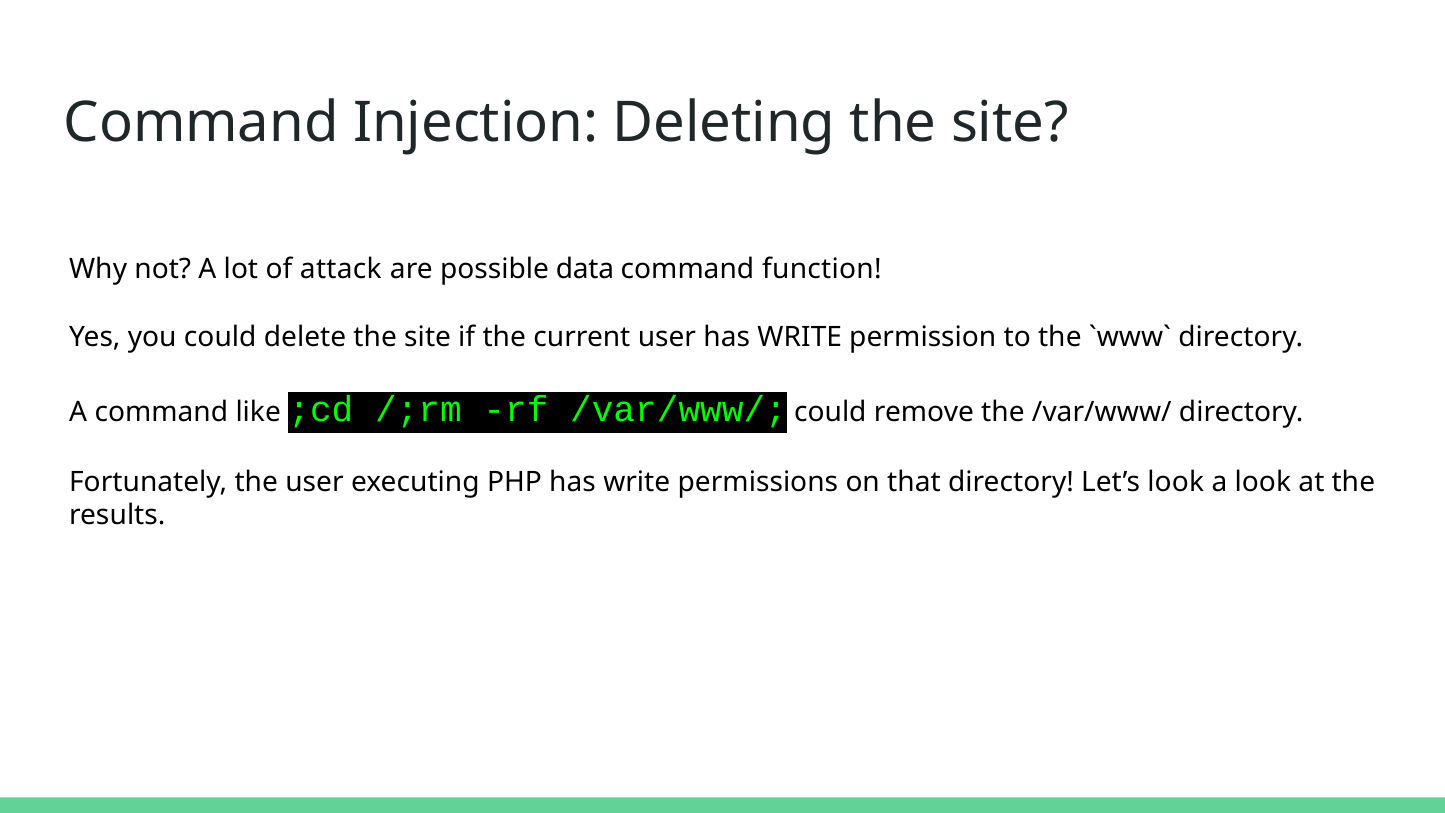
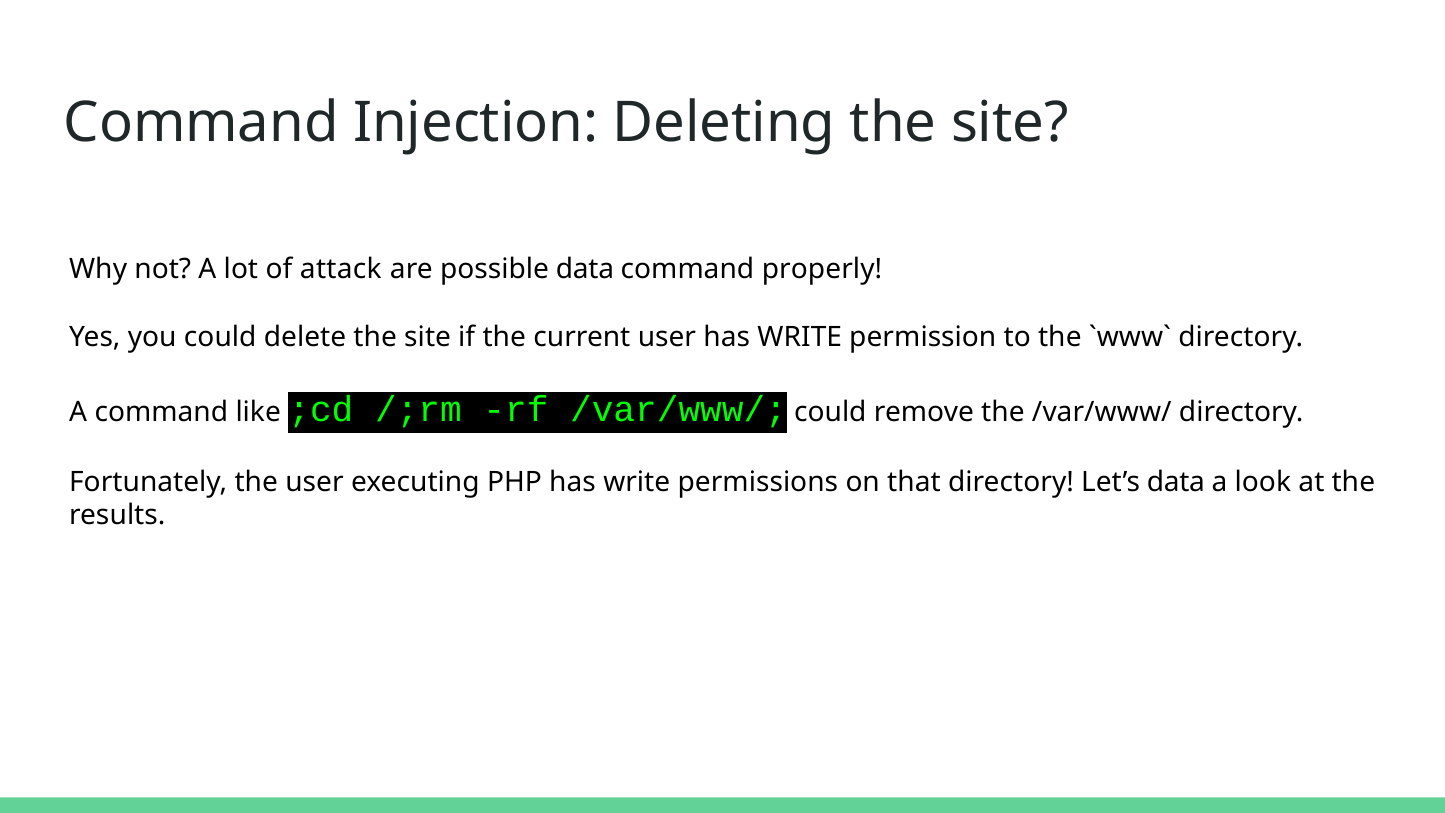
function: function -> properly (822, 270)
Let’s look: look -> data (1176, 482)
